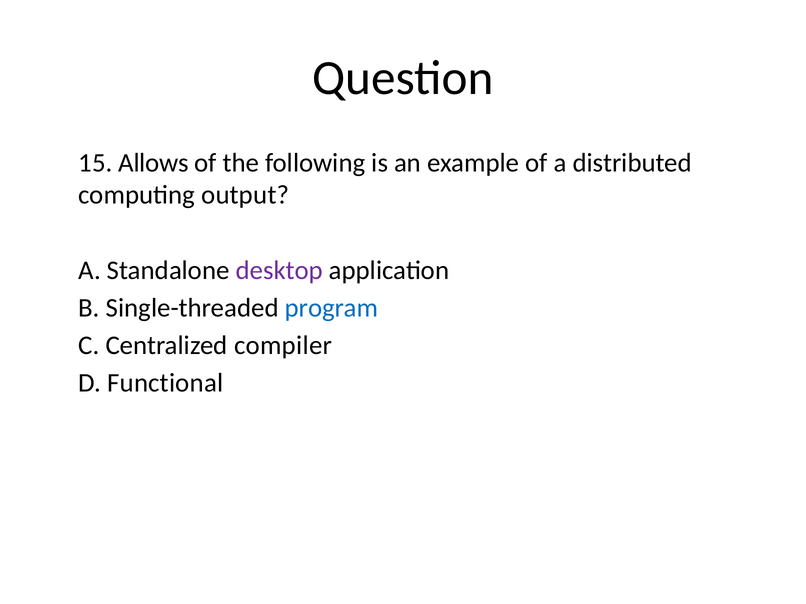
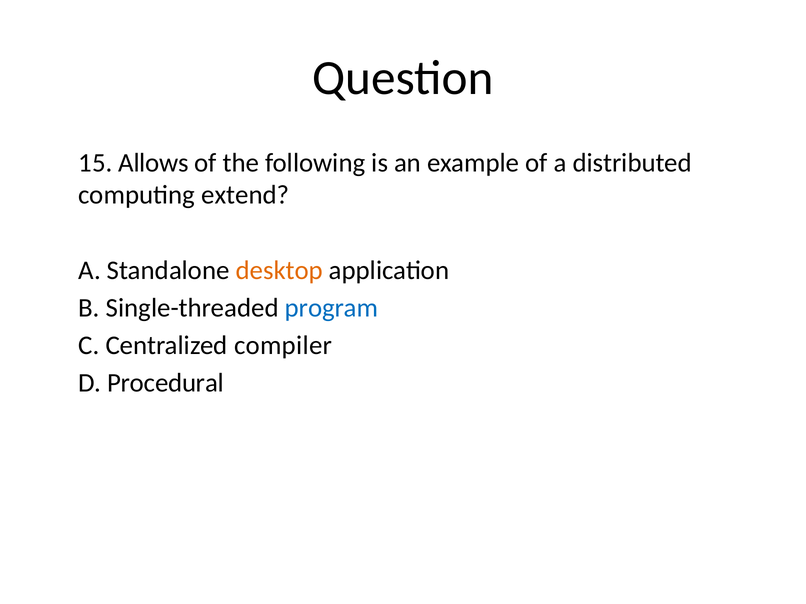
output: output -> extend (245, 195)
desktop colour: purple -> orange (279, 270)
Functional: Functional -> Procedural (166, 383)
